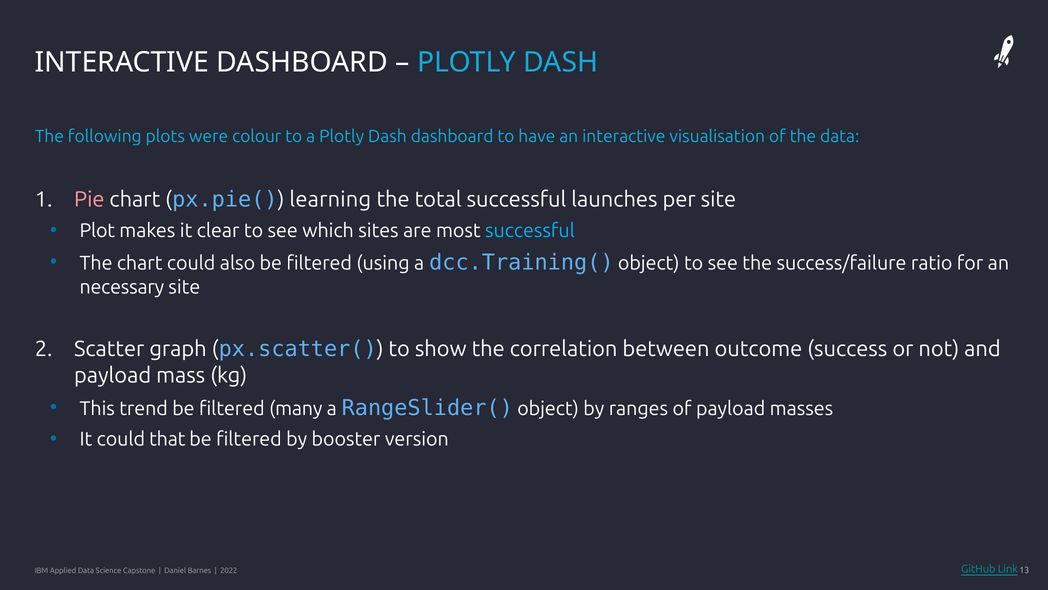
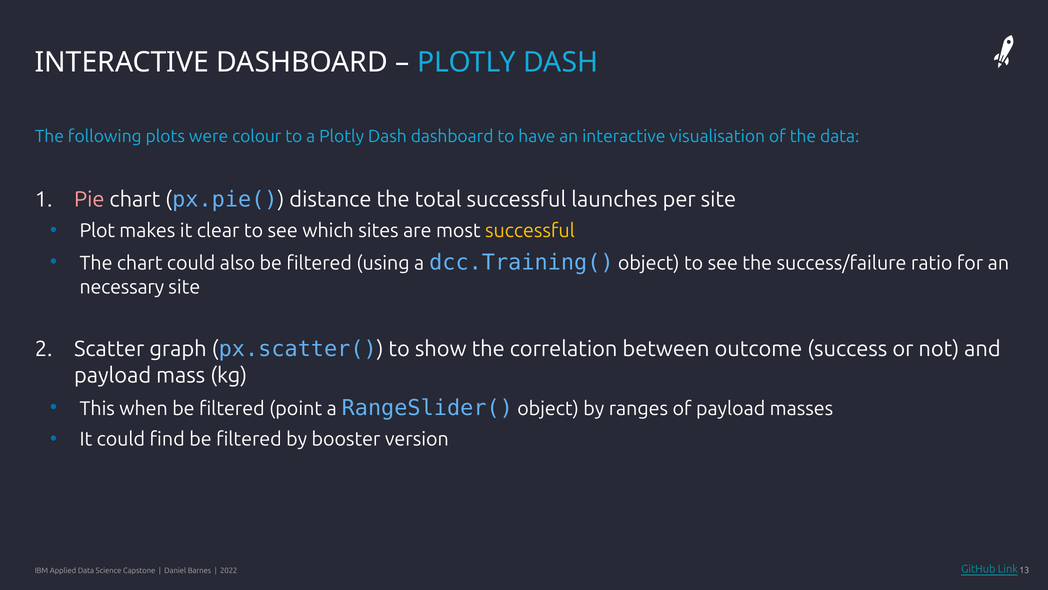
learning: learning -> distance (330, 199)
successful colour: light blue -> yellow (530, 231)
trend: trend -> when (144, 408)
many: many -> point (296, 408)
that: that -> find (167, 439)
